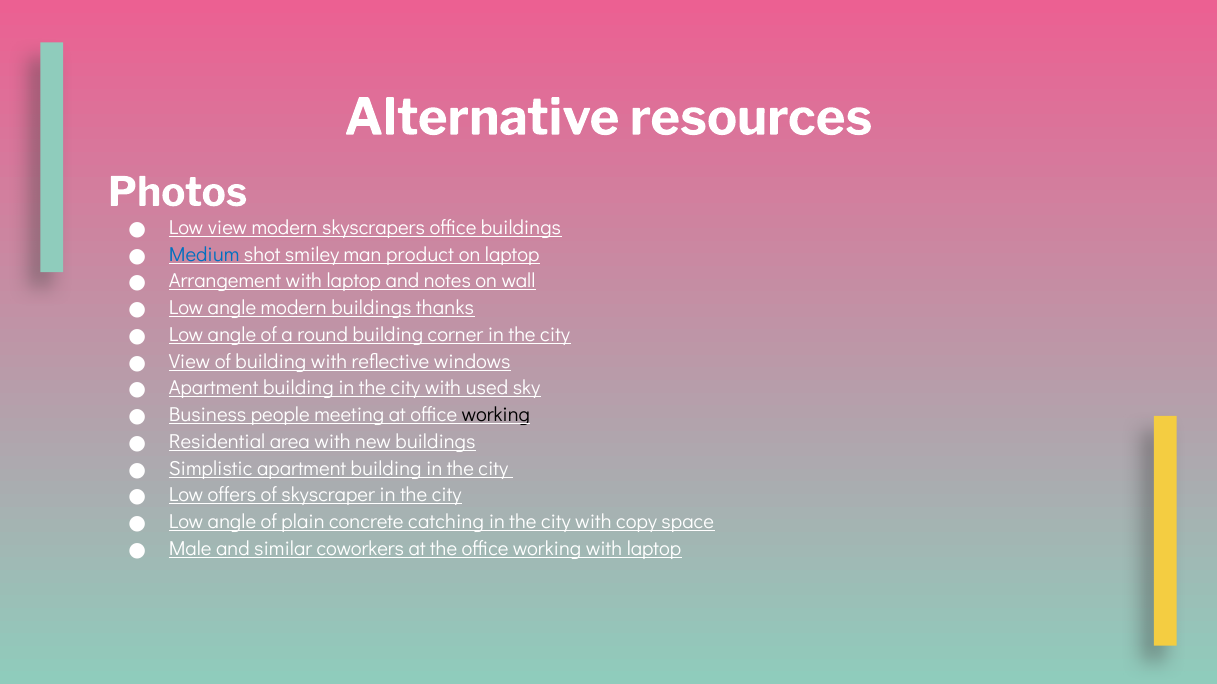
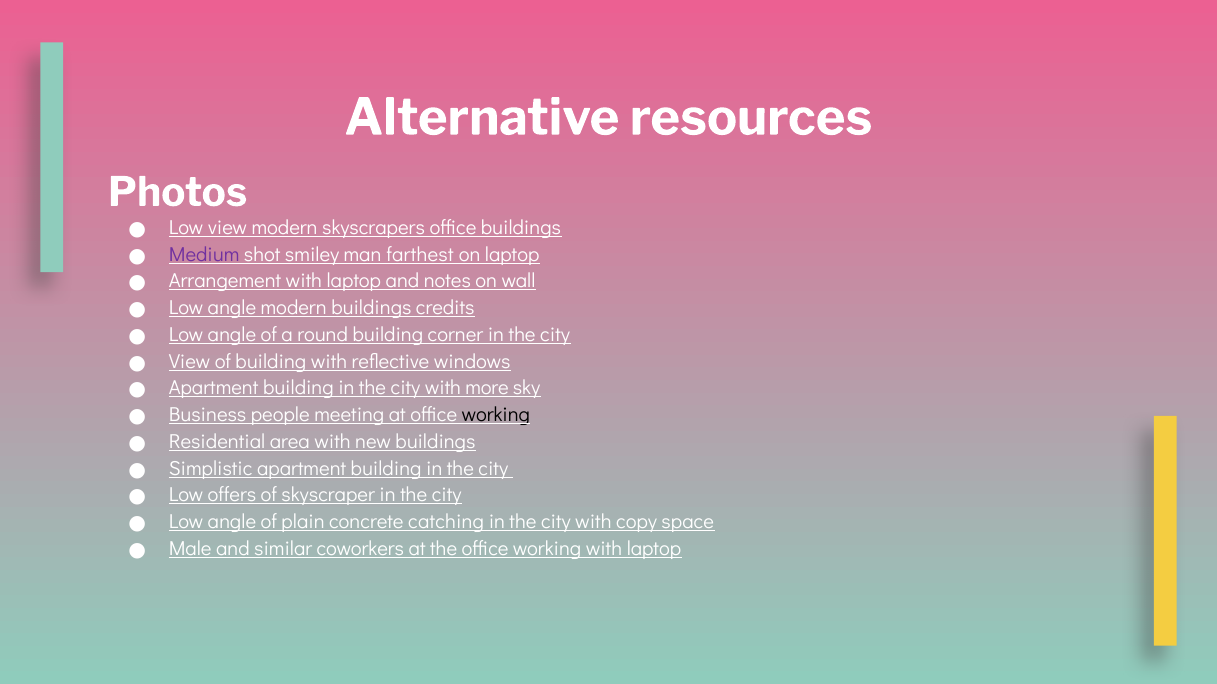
Medium colour: blue -> purple (204, 255)
product: product -> farthest (420, 255)
thanks: thanks -> credits (445, 308)
used: used -> more (487, 389)
